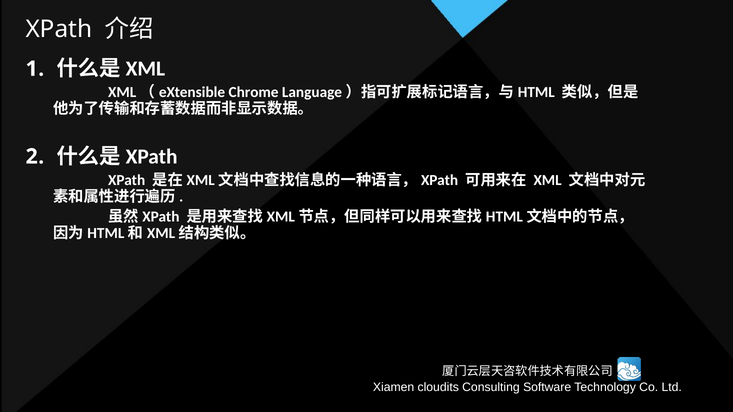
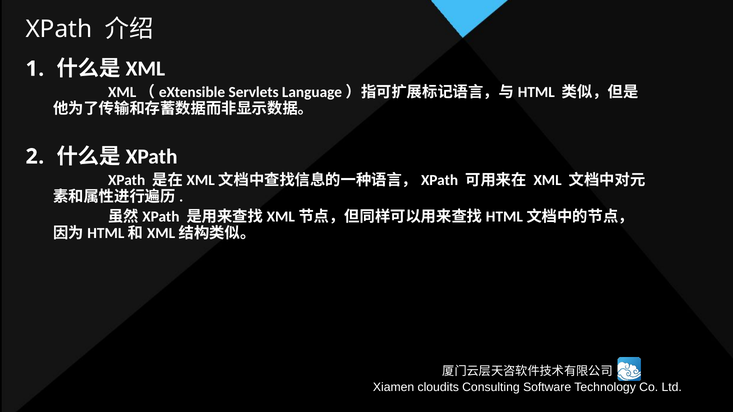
Chrome: Chrome -> Servlets (254, 92)
